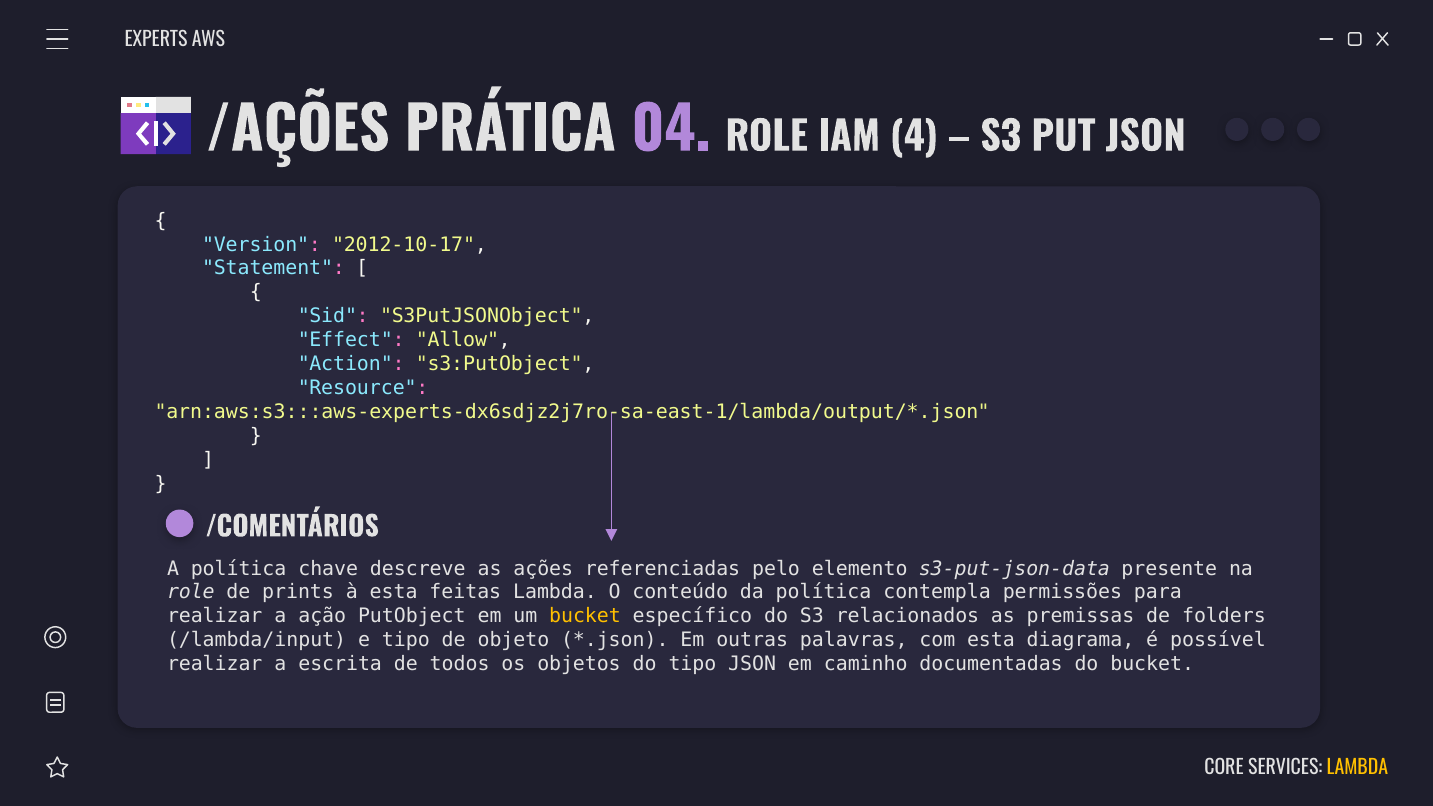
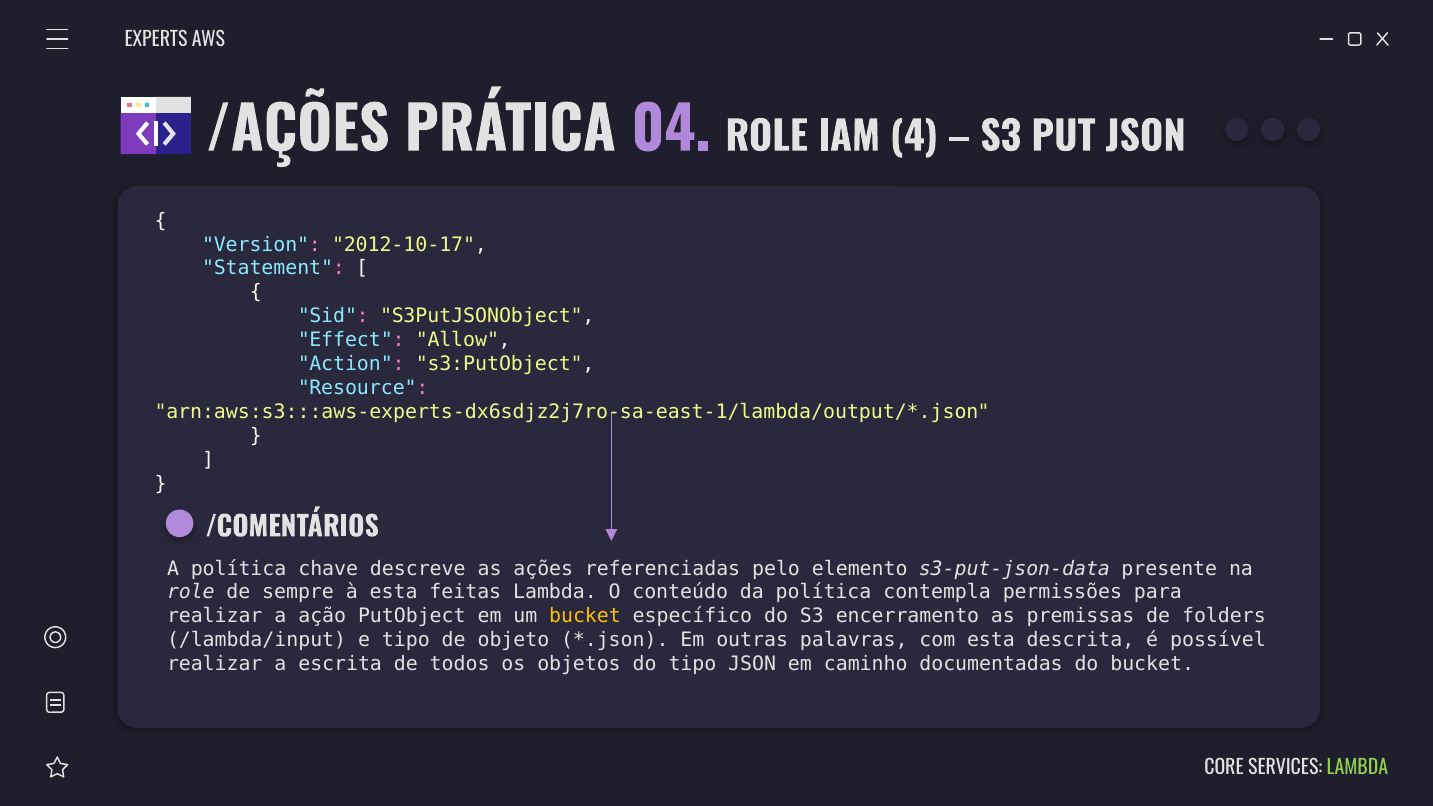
prints: prints -> sempre (298, 592)
relacionados: relacionados -> encerramento (908, 616)
diagrama: diagrama -> descrita (1081, 640)
LAMBDA colour: yellow -> light green (1357, 768)
